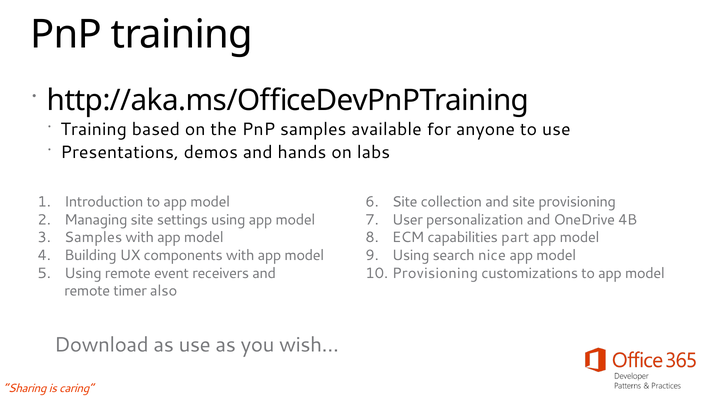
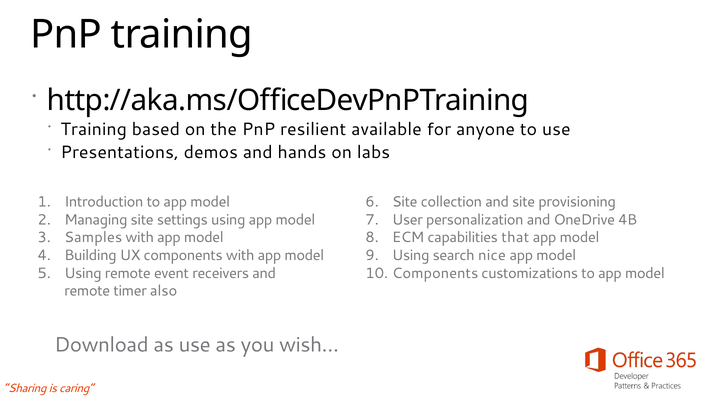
PnP samples: samples -> resilient (313, 130)
part: part -> that (515, 238)
Provisioning: Provisioning -> Components (435, 273)
